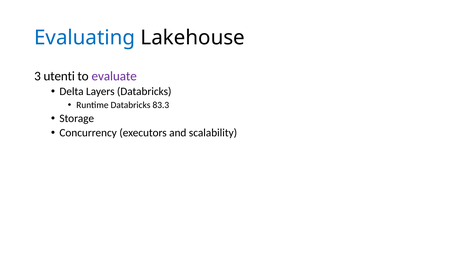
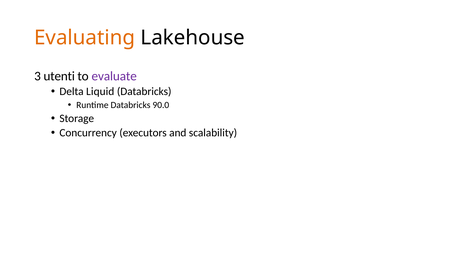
Evaluating colour: blue -> orange (85, 38)
Layers: Layers -> Liquid (100, 91)
83.3: 83.3 -> 90.0 (161, 105)
